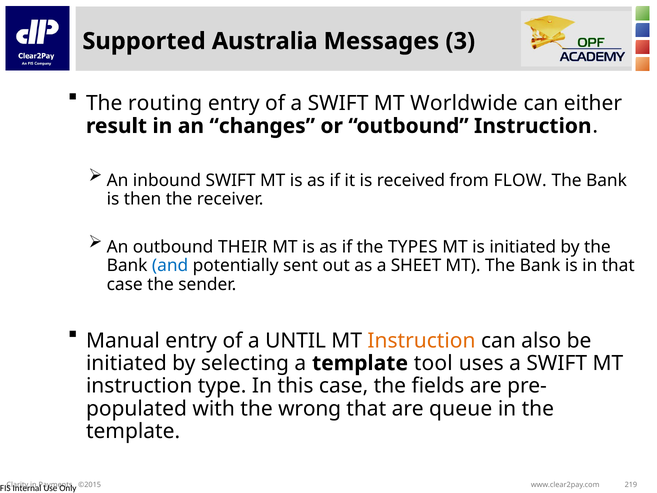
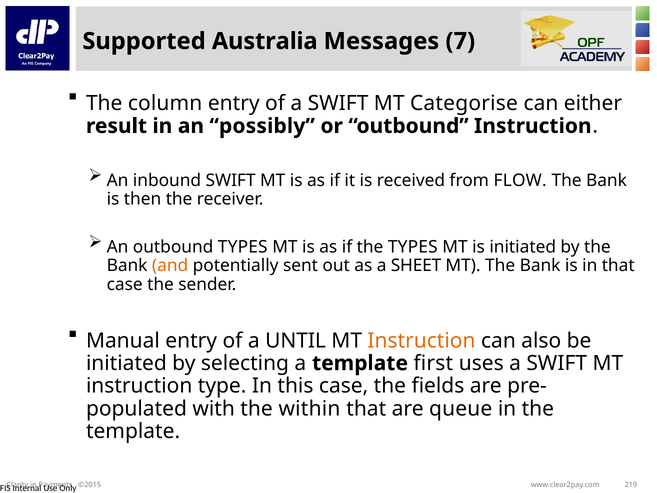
3: 3 -> 7 (460, 41)
routing: routing -> column (165, 103)
Worldwide: Worldwide -> Categorise (464, 103)
changes: changes -> possibly (262, 126)
outbound THEIR: THEIR -> TYPES (243, 247)
and colour: blue -> orange (170, 266)
tool: tool -> first (433, 363)
wrong: wrong -> within (309, 408)
